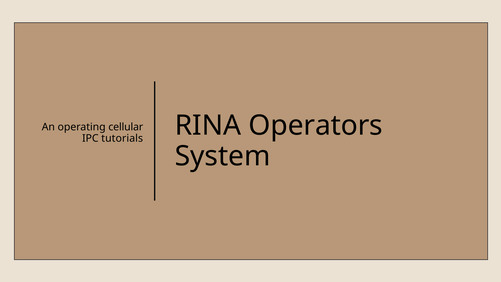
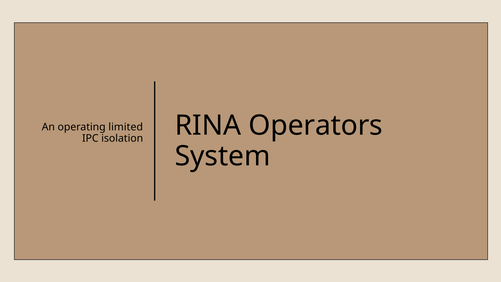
cellular: cellular -> limited (126, 127)
tutorials: tutorials -> isolation (122, 138)
